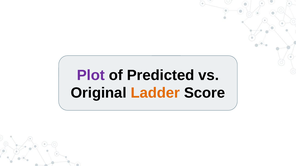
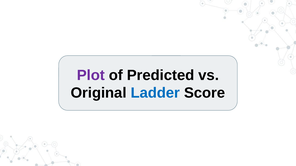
Ladder colour: orange -> blue (155, 93)
